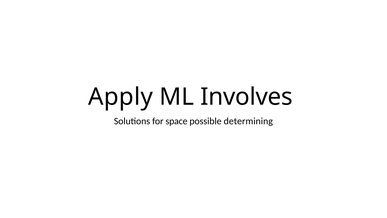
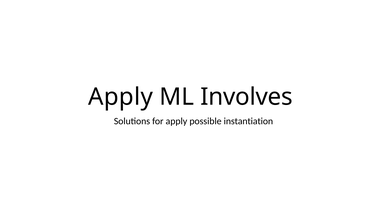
for space: space -> apply (176, 121)
determining: determining -> instantiation (248, 121)
